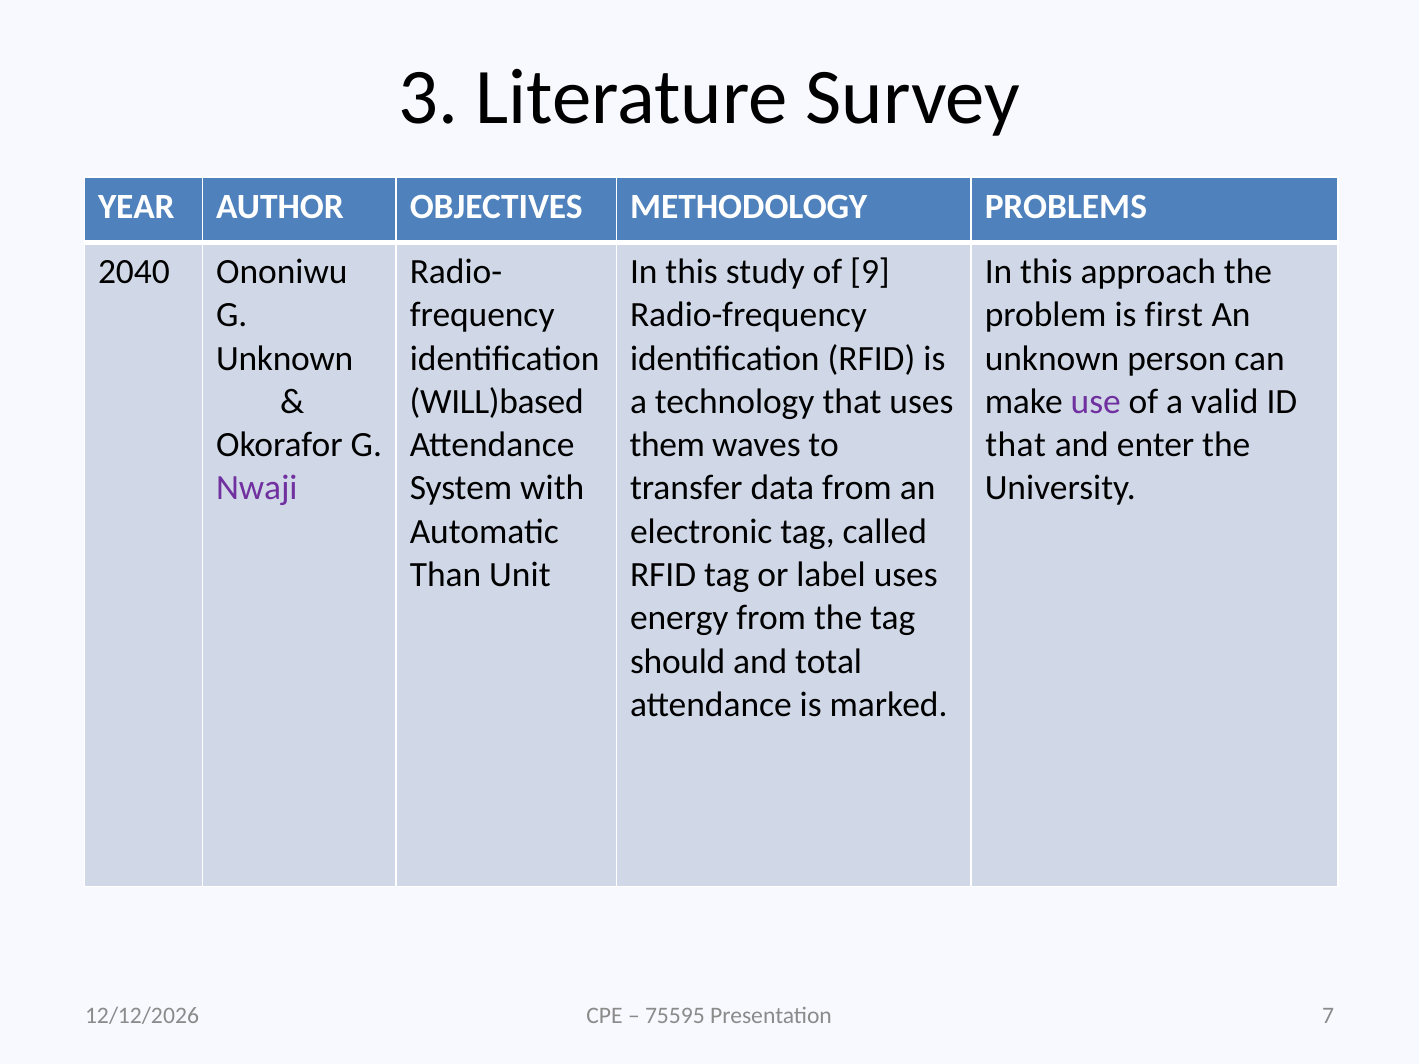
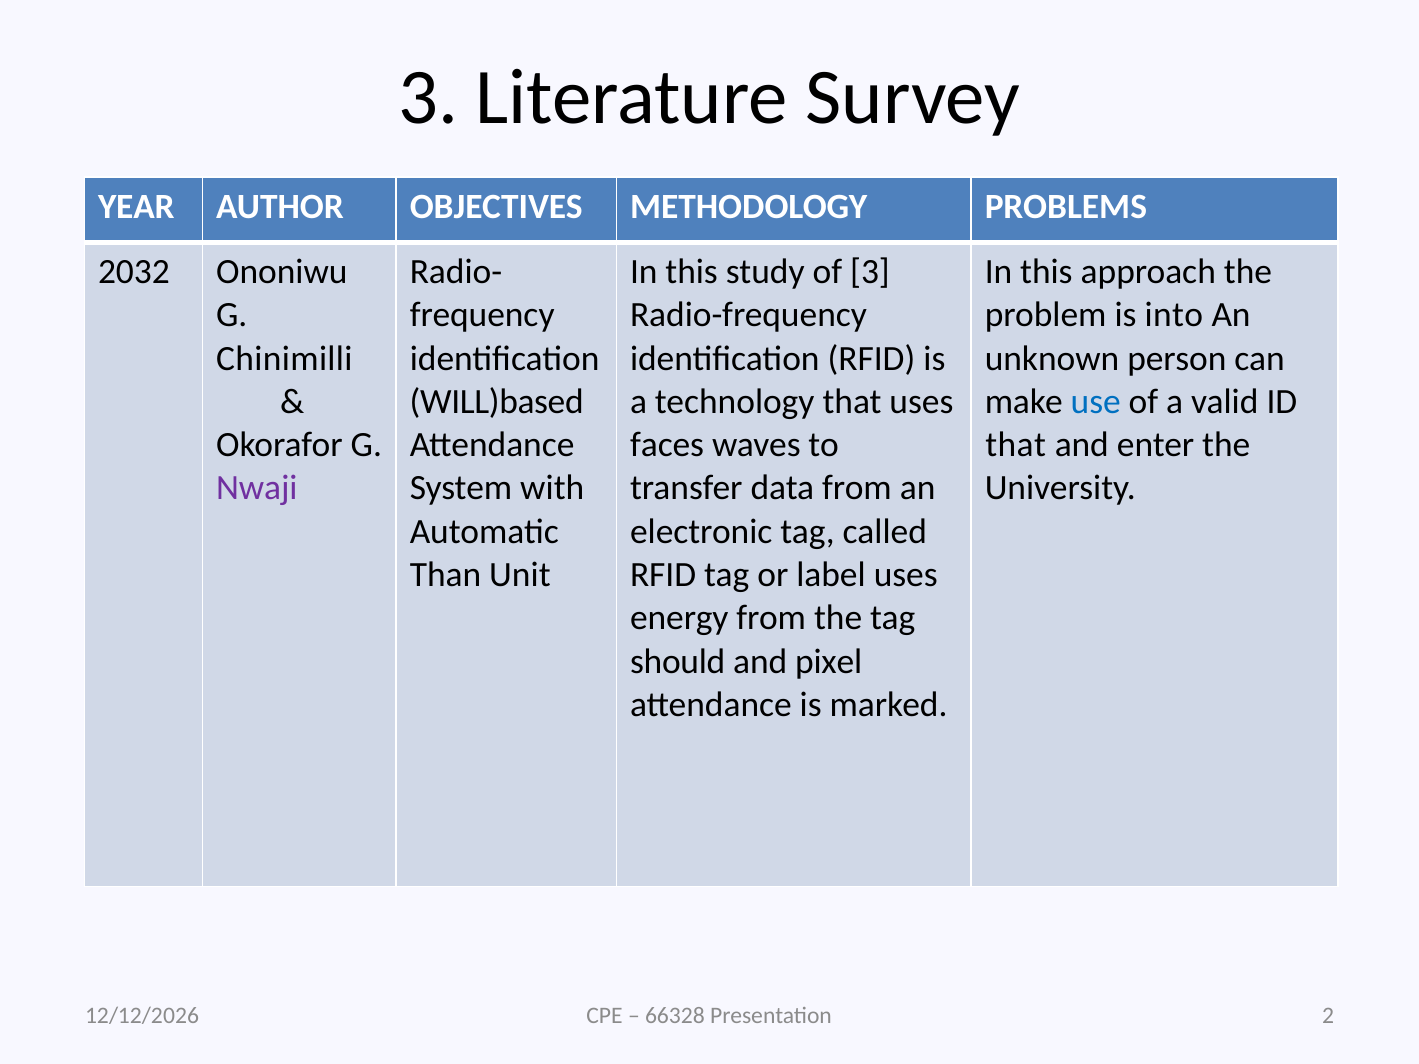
2040: 2040 -> 2032 (134, 272)
of 9: 9 -> 3 (870, 272)
first: first -> into (1174, 315)
Unknown: Unknown -> Chinimilli (284, 358)
use colour: purple -> blue (1096, 402)
them: them -> faces (667, 445)
total: total -> pixel (829, 662)
75595: 75595 -> 66328 (675, 1016)
7: 7 -> 2 (1328, 1016)
